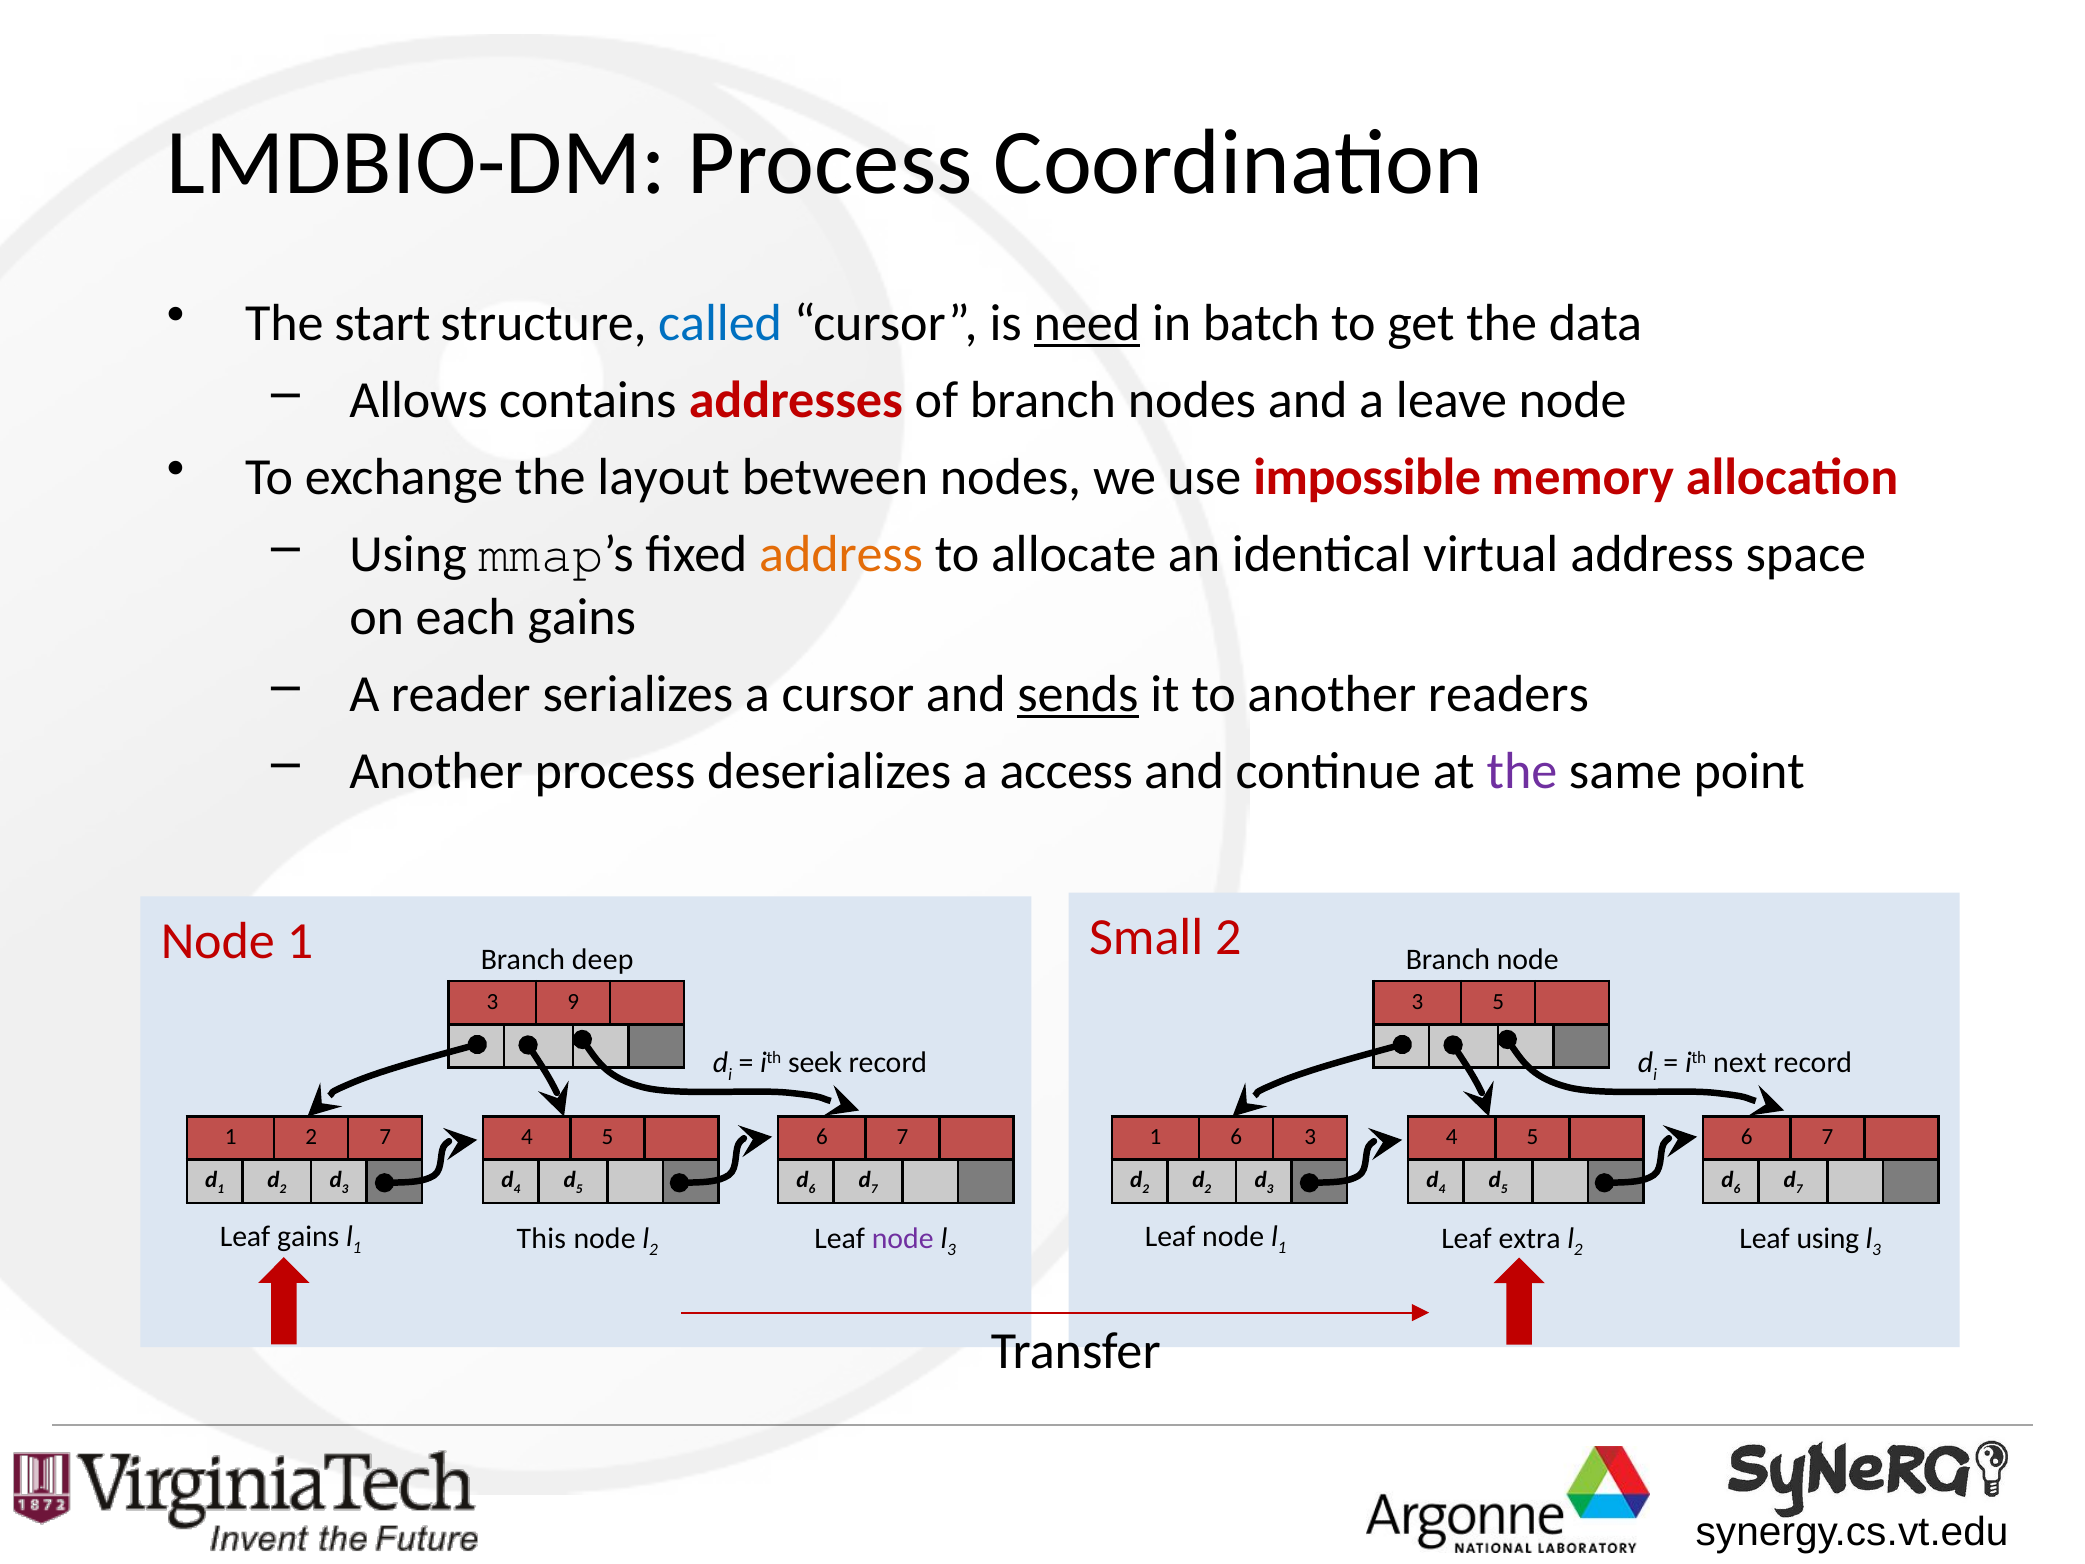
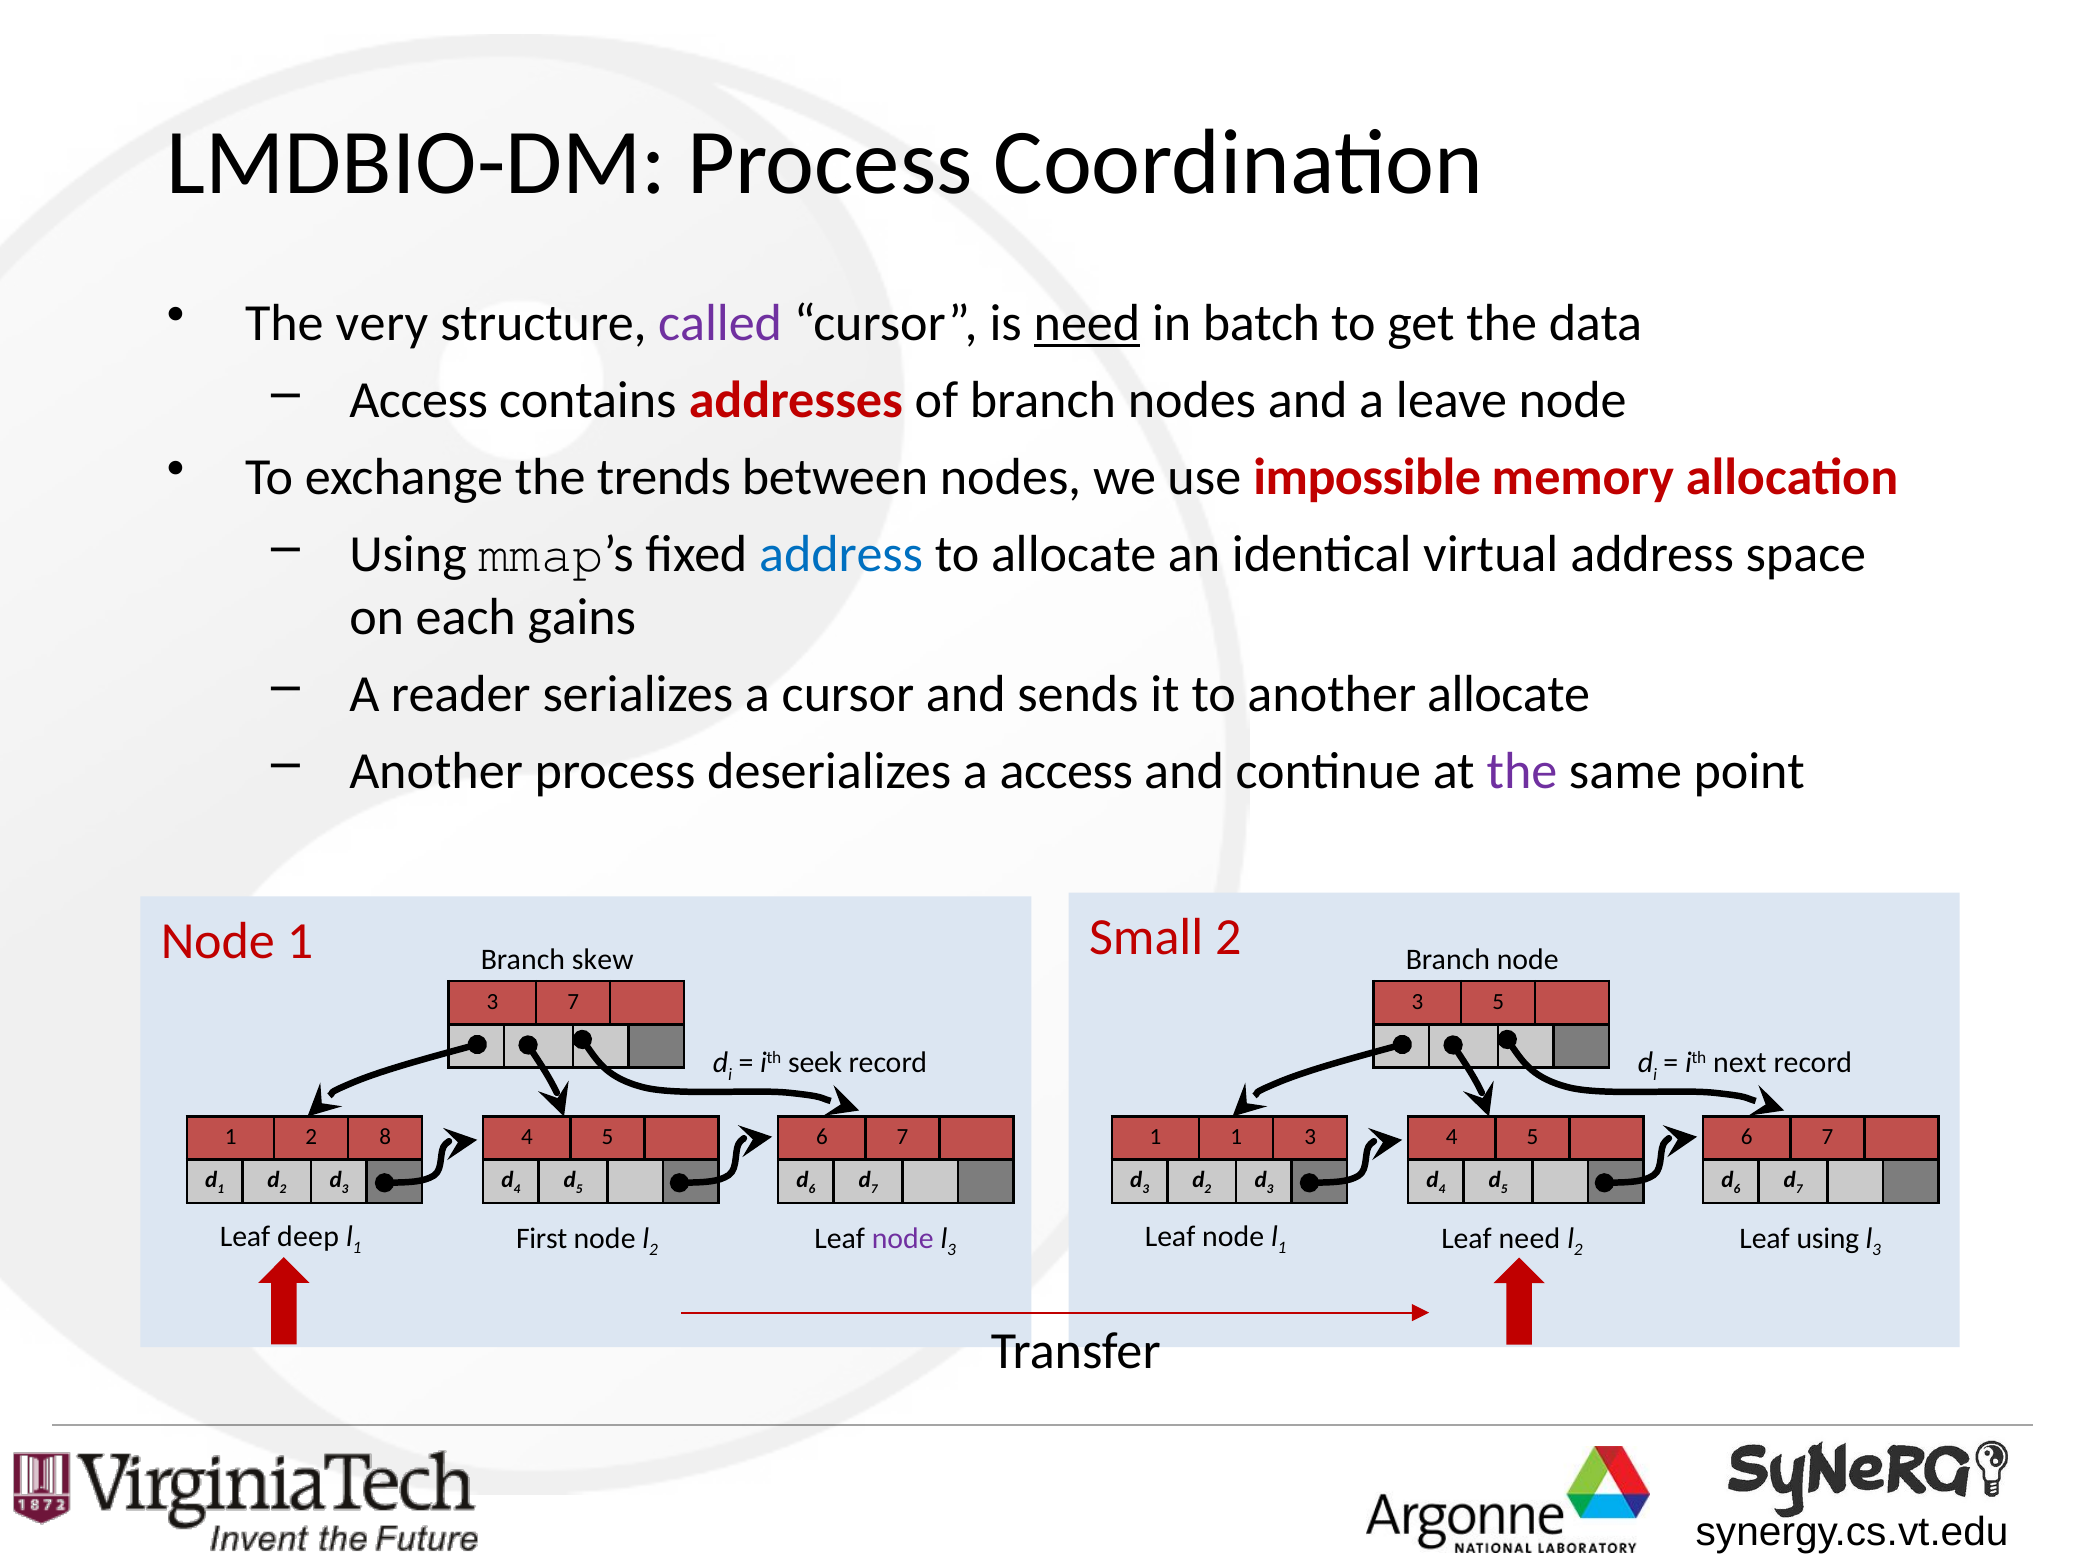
start: start -> very (382, 323)
called colour: blue -> purple (720, 323)
Allows: Allows -> Access (419, 400)
layout: layout -> trends (664, 477)
address colour: orange -> blue (841, 554)
sends underline: present -> none (1078, 694)
another readers: readers -> allocate (1509, 694)
deep: deep -> skew (603, 960)
3 9: 9 -> 7 (573, 1001)
2 7: 7 -> 8 (385, 1137)
1 6: 6 -> 1 (1236, 1137)
2: 2 -> 3 (1146, 1189)
Leaf gains: gains -> deep (308, 1236)
This: This -> First (542, 1238)
Leaf extra: extra -> need (1529, 1238)
